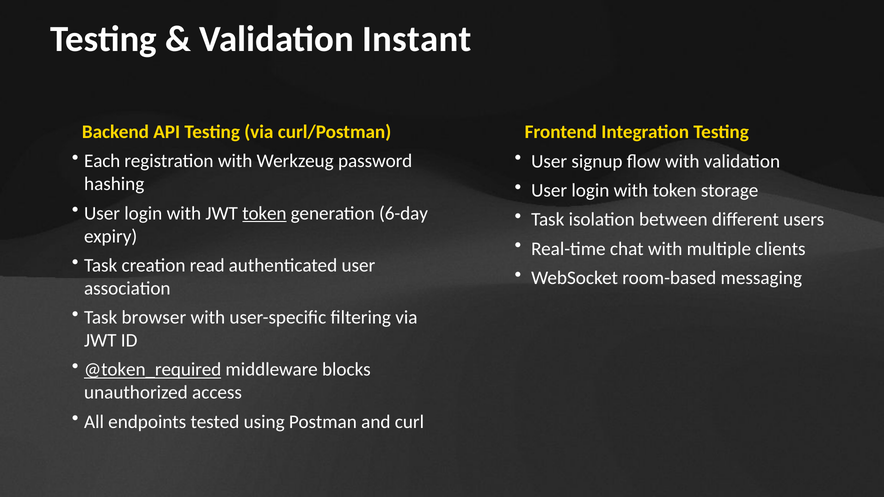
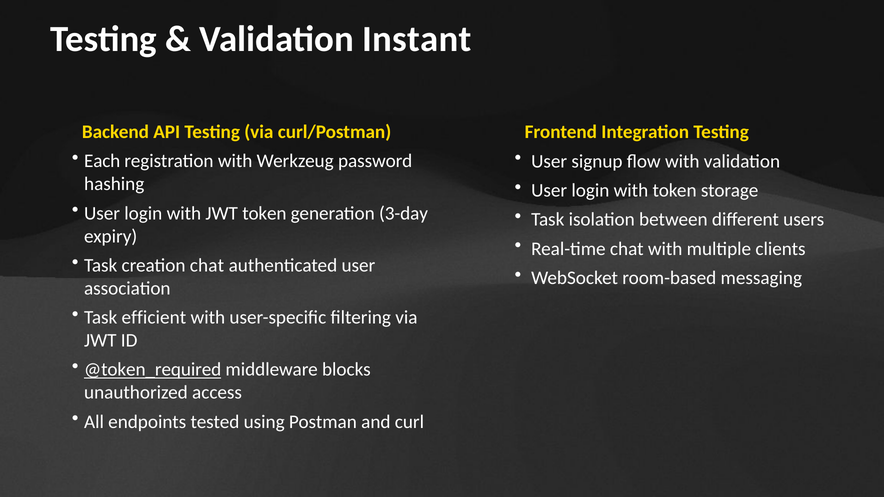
token underline: present -> none (264, 213)
6-day: 6-day -> 3-day (403, 213)
creation read: read -> chat (207, 266)
browser: browser -> efficient (154, 318)
